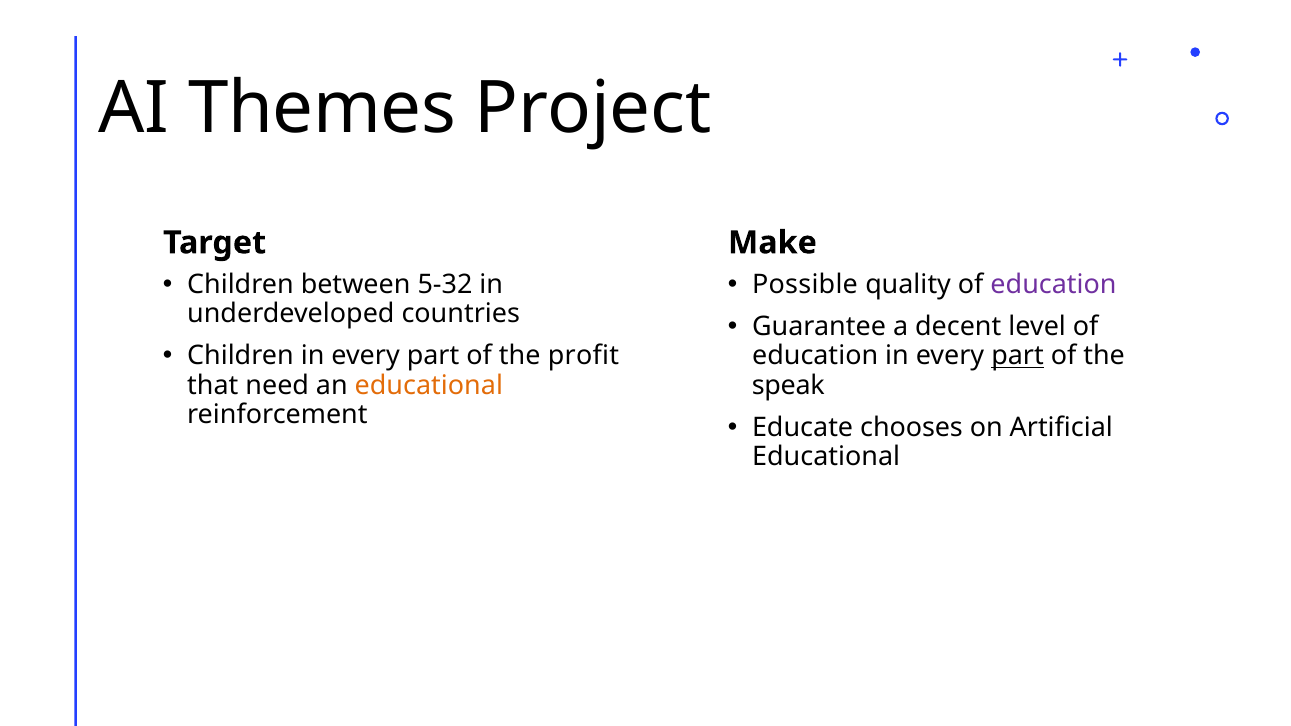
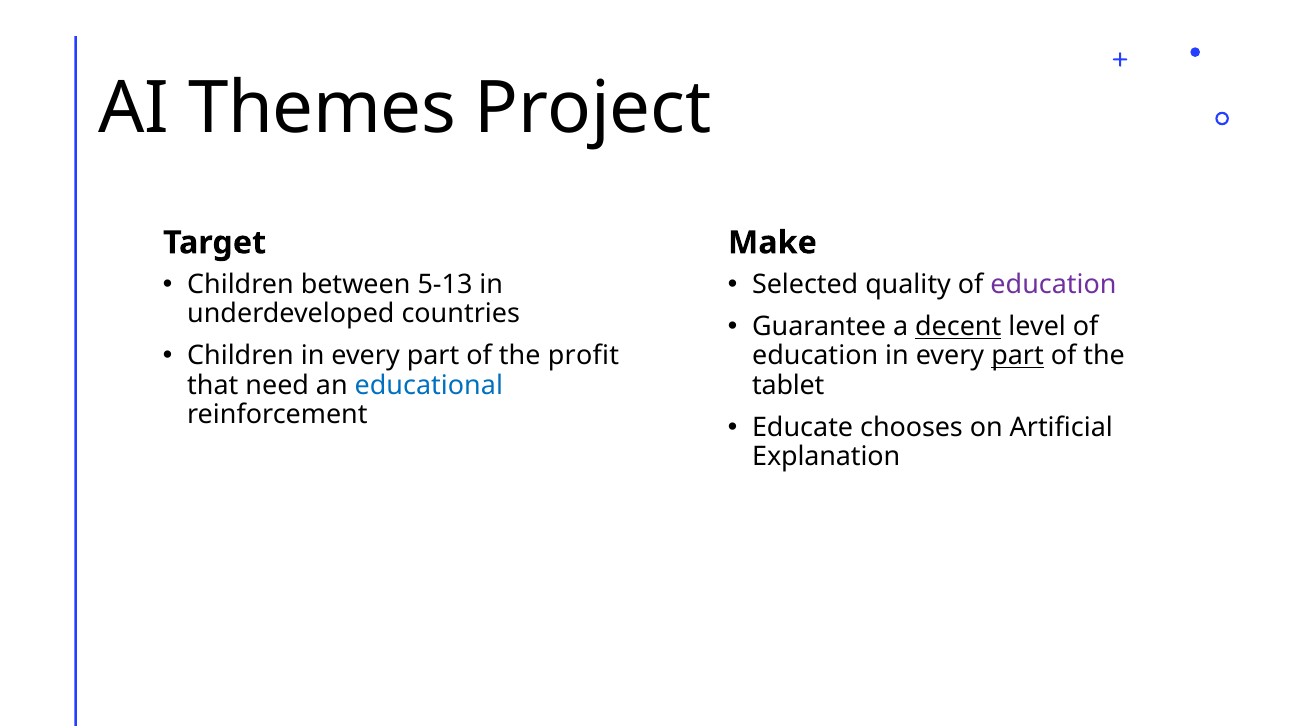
5-32: 5-32 -> 5-13 (445, 285)
Possible: Possible -> Selected (805, 285)
decent underline: none -> present (958, 327)
educational colour: orange -> blue (429, 385)
speak: speak -> tablet (788, 385)
Educational: Educational -> Explanation (826, 457)
